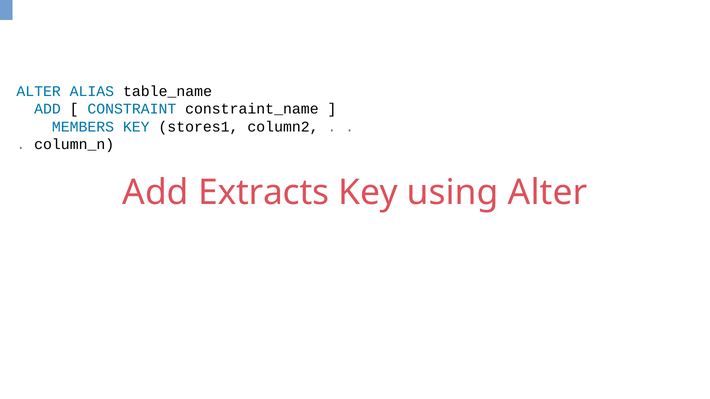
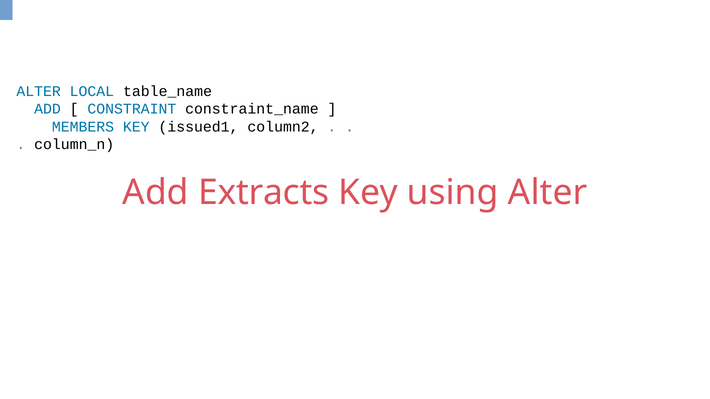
ALIAS: ALIAS -> LOCAL (92, 91)
stores1: stores1 -> issued1 (198, 127)
